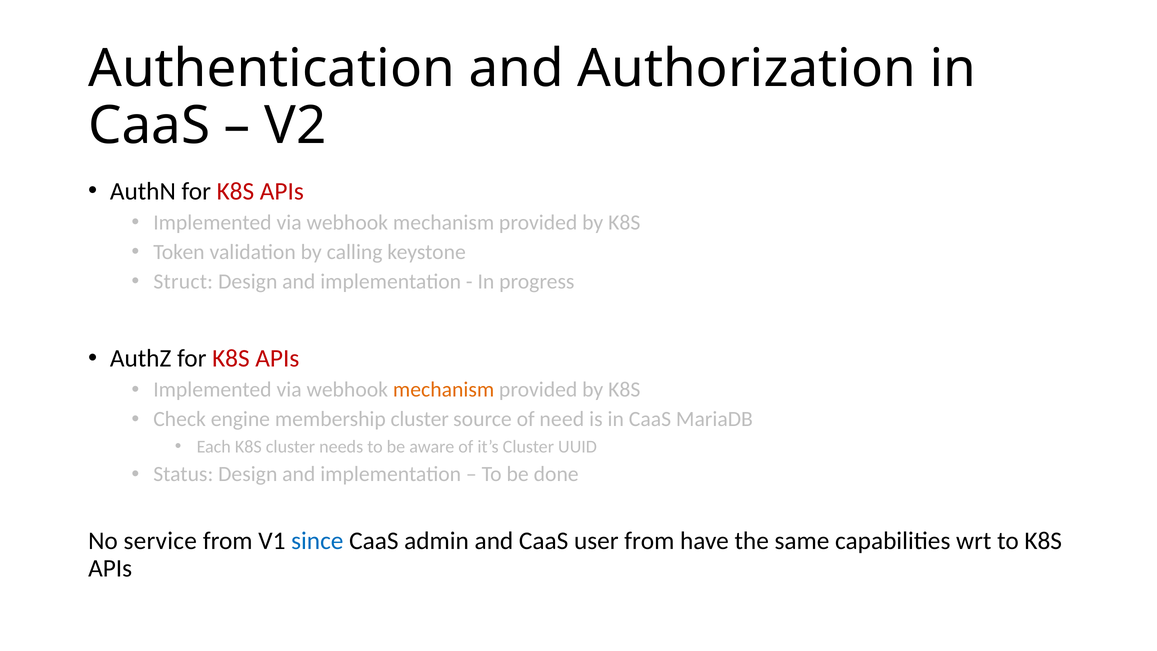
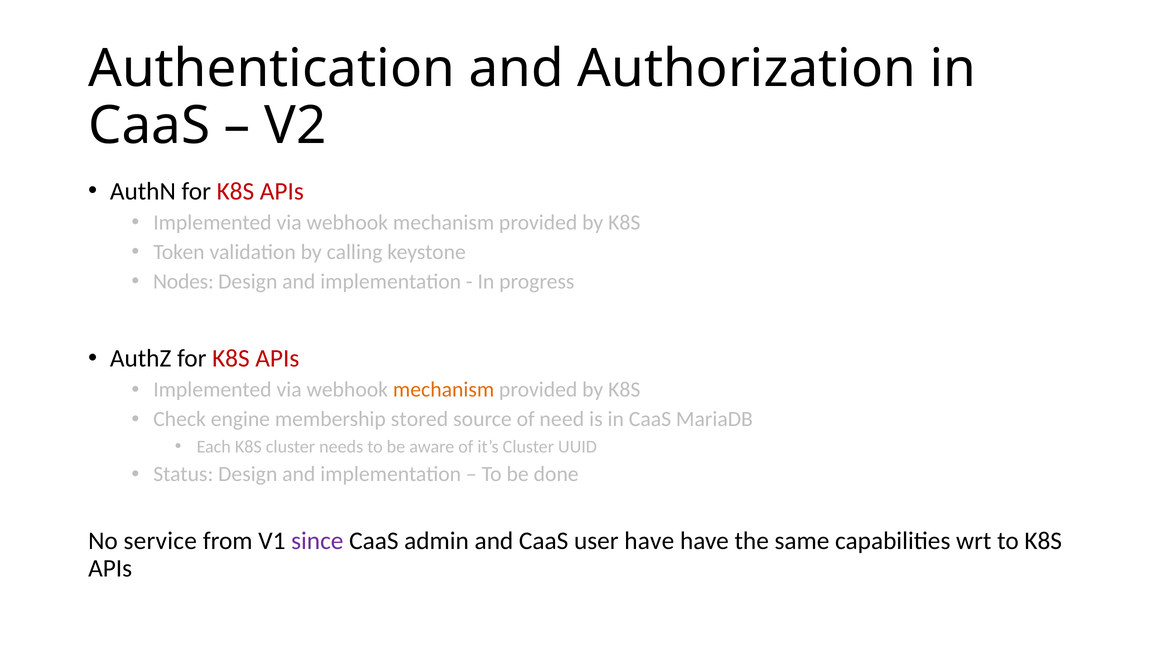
Struct: Struct -> Nodes (183, 281)
membership cluster: cluster -> stored (420, 419)
since colour: blue -> purple (317, 541)
user from: from -> have (649, 541)
